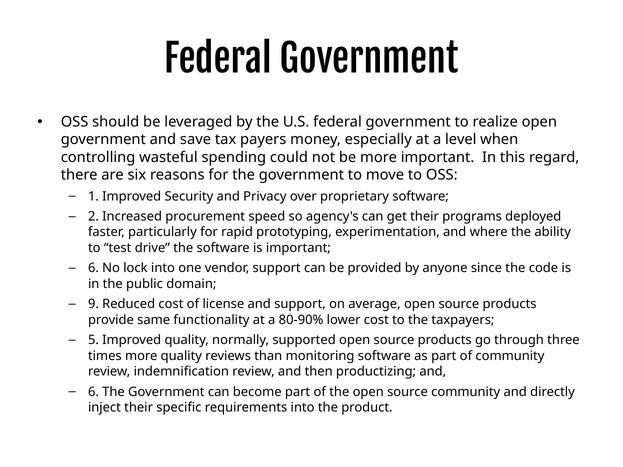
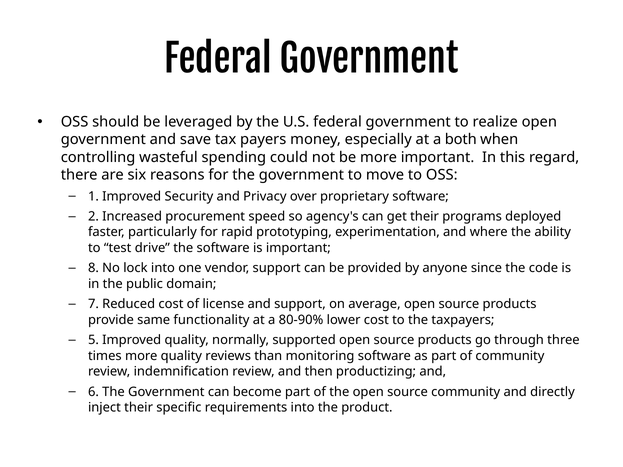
level: level -> both (461, 140)
6: 6 -> 8 (93, 268)
9: 9 -> 7 (93, 304)
